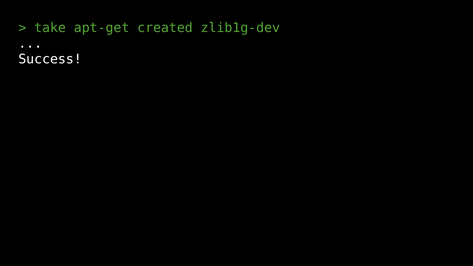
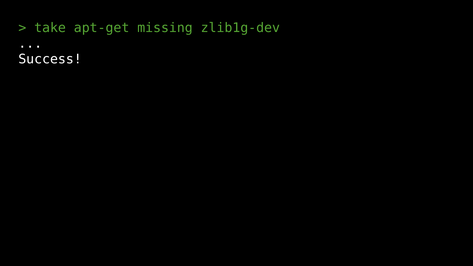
created: created -> missing (165, 28)
